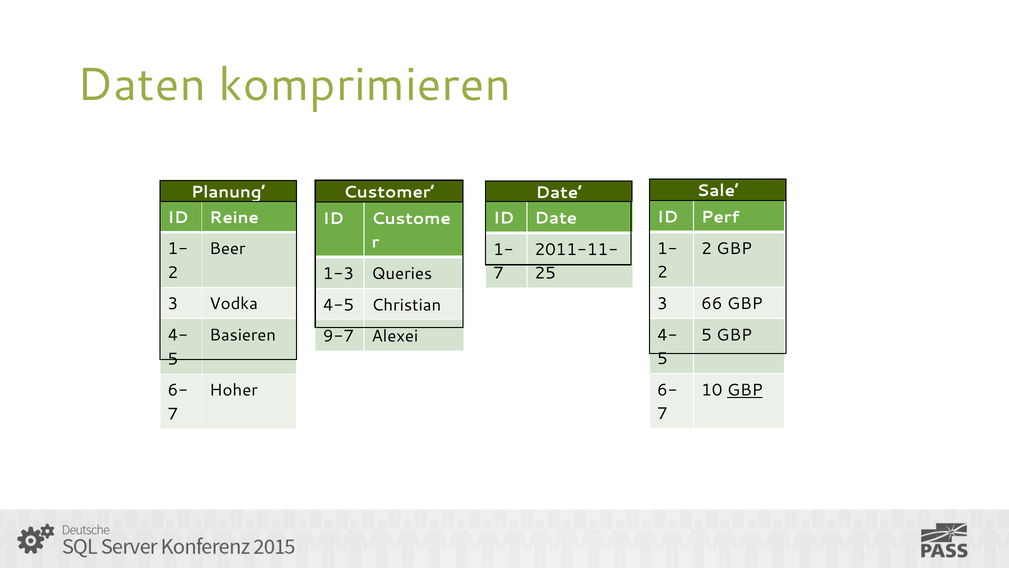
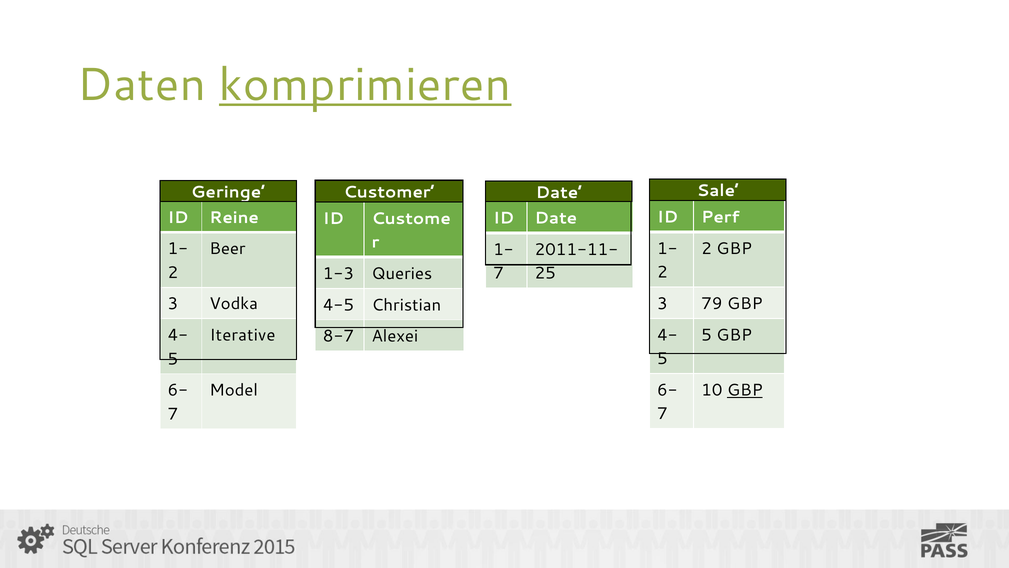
komprimieren underline: none -> present (365, 85)
Planung: Planung -> Geringe (228, 192)
66: 66 -> 79 (712, 303)
Basieren: Basieren -> Iterative (243, 335)
9-7: 9-7 -> 8-7 (338, 336)
Hoher: Hoher -> Model (234, 390)
